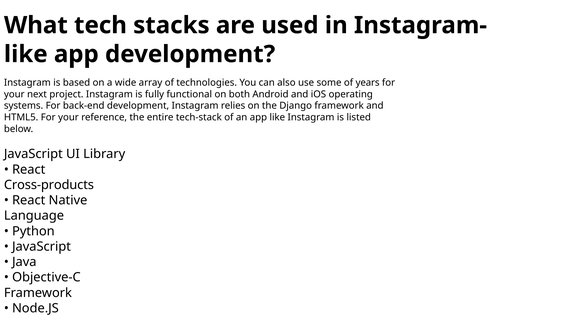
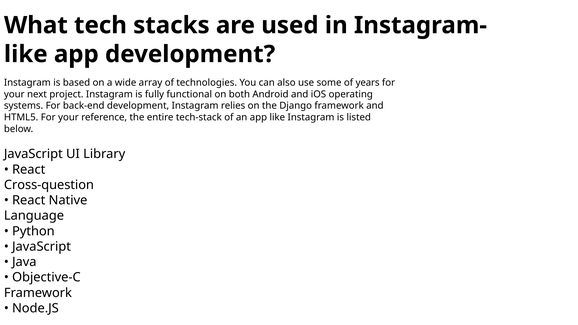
Cross-products: Cross-products -> Cross-question (49, 185)
